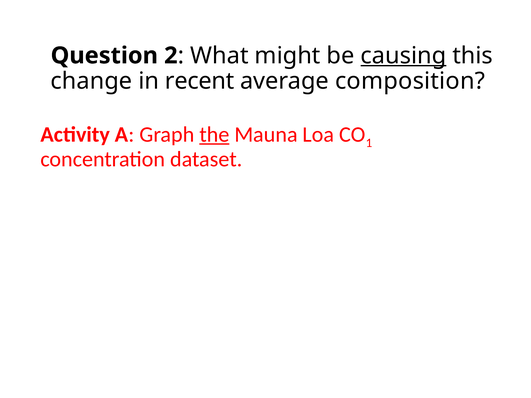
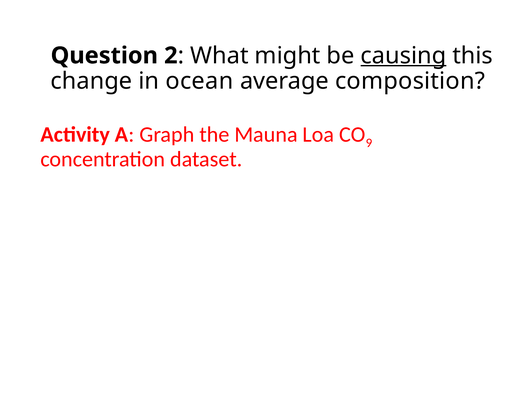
recent: recent -> ocean (199, 81)
the underline: present -> none (214, 135)
1: 1 -> 9 (369, 143)
